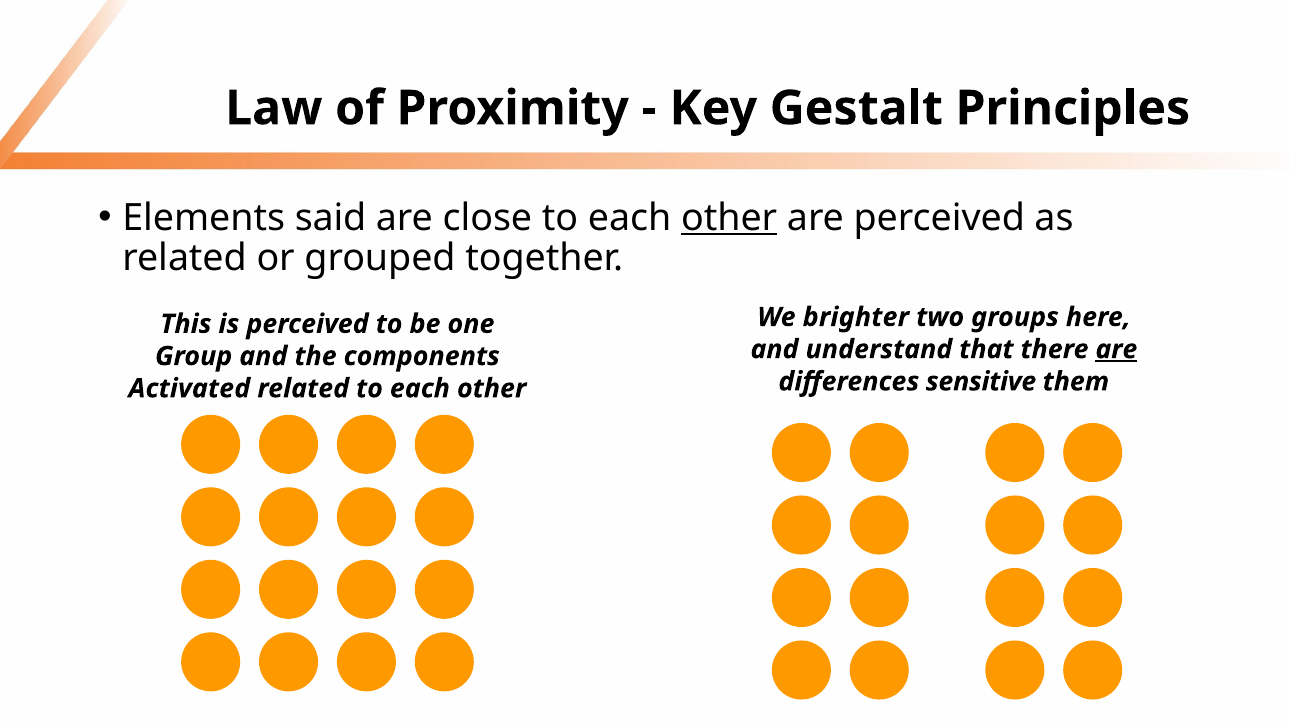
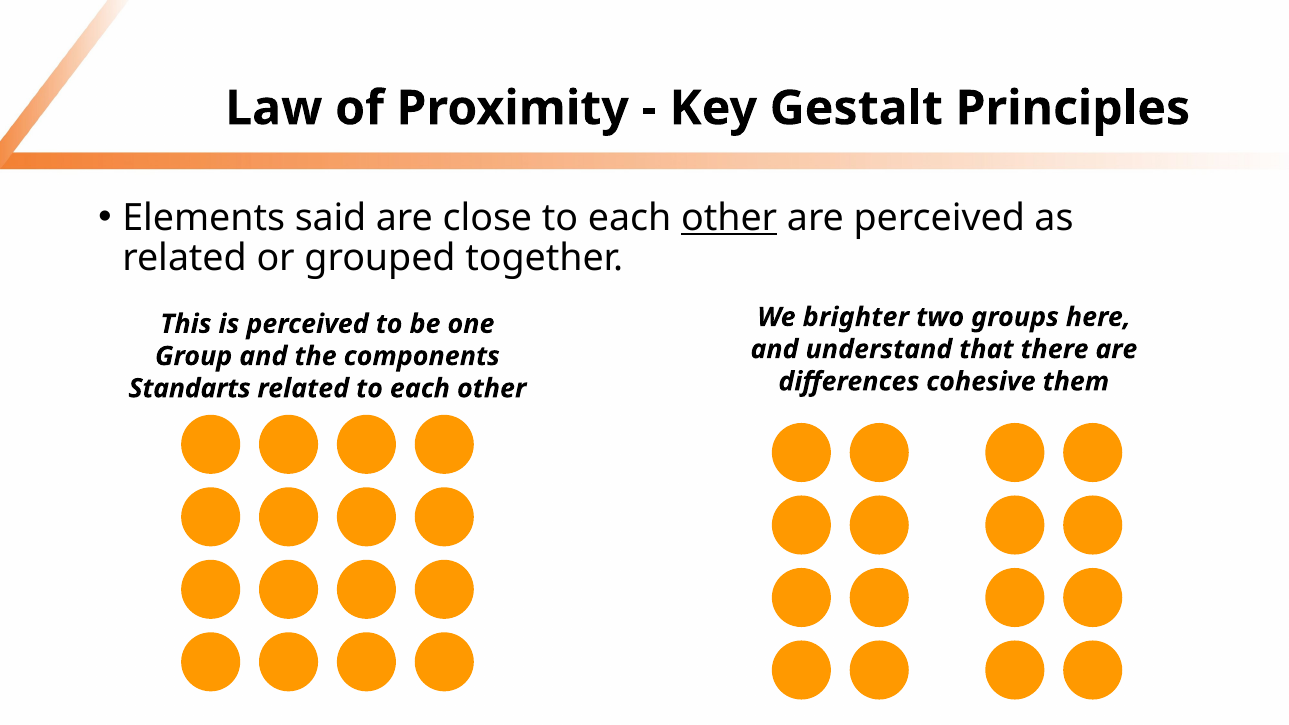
are underline: present -> none (1116, 349)
sensitive: sensitive -> cohesive (981, 382)
Activated: Activated -> Standarts (190, 389)
